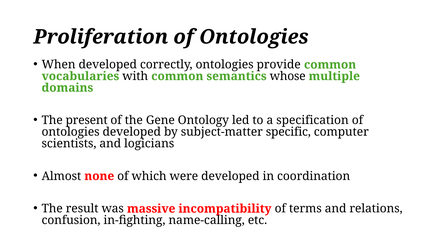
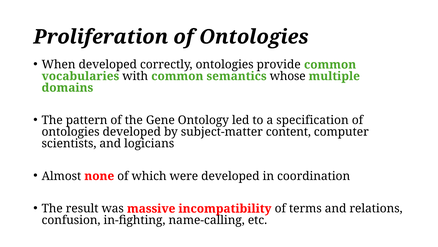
present: present -> pattern (87, 120)
specific: specific -> content (288, 132)
